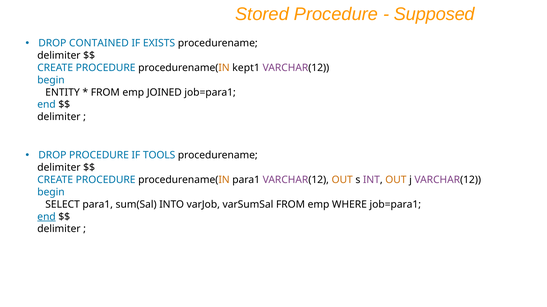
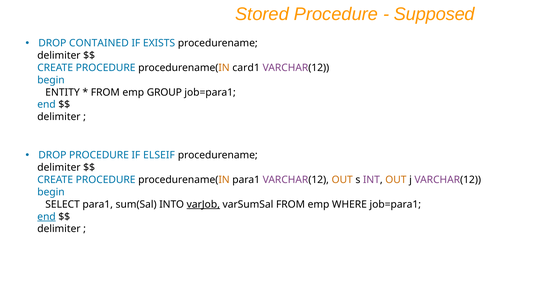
kept1: kept1 -> card1 (246, 68)
JOINED: JOINED -> GROUP (164, 93)
TOOLS: TOOLS -> ELSEIF (159, 156)
varJob underline: none -> present (203, 205)
